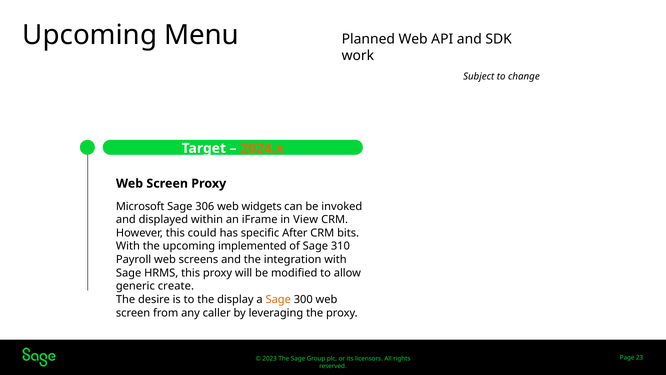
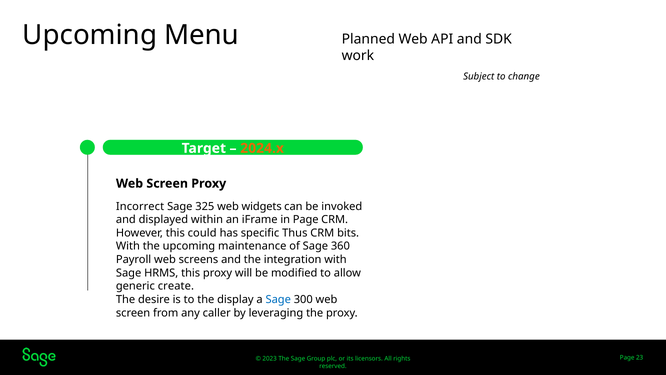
Microsoft: Microsoft -> Incorrect (140, 206)
306: 306 -> 325 (205, 206)
in View: View -> Page (306, 219)
After: After -> Thus (295, 233)
implemented: implemented -> maintenance (252, 246)
310: 310 -> 360 (340, 246)
Sage colour: orange -> blue (278, 299)
